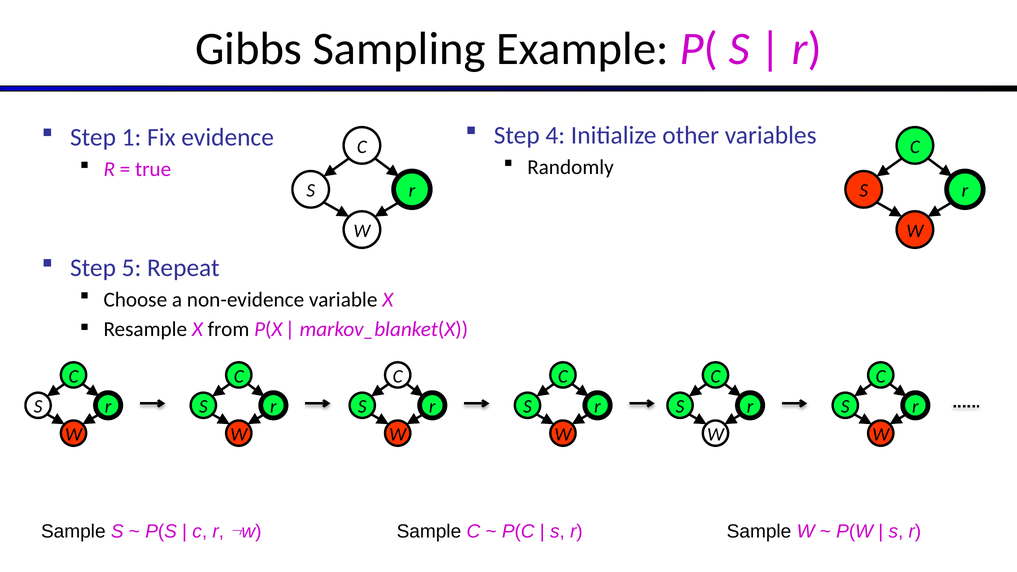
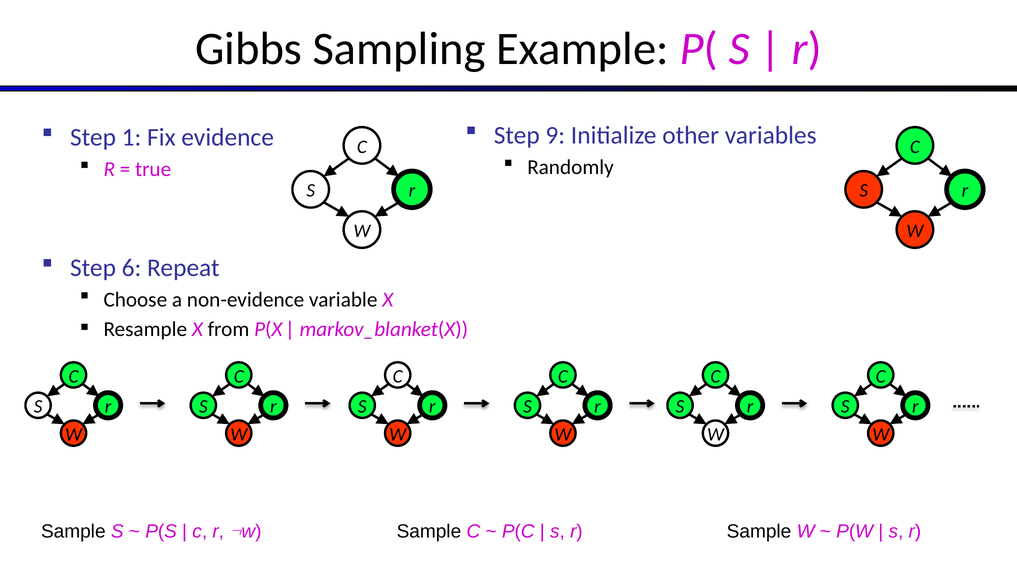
4: 4 -> 9 (555, 135)
5: 5 -> 6 (132, 268)
